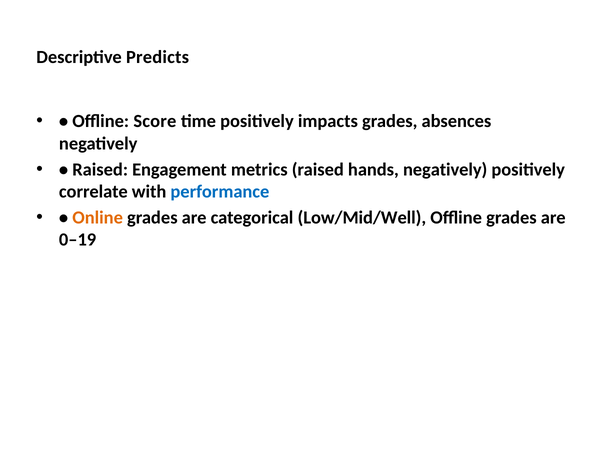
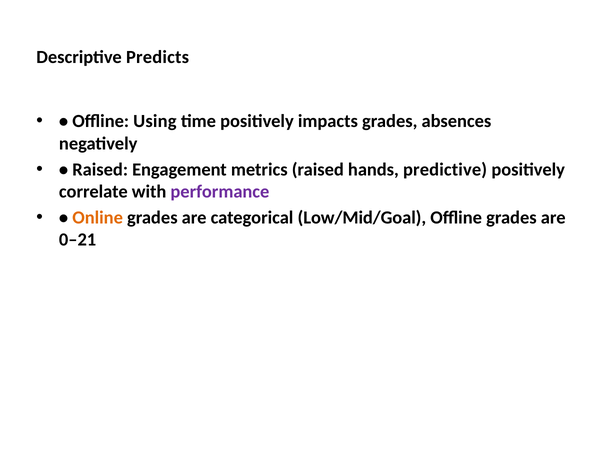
Score: Score -> Using (155, 121)
hands negatively: negatively -> predictive (445, 169)
performance colour: blue -> purple (220, 192)
Low/Mid/Well: Low/Mid/Well -> Low/Mid/Goal (362, 217)
0–19: 0–19 -> 0–21 (78, 240)
